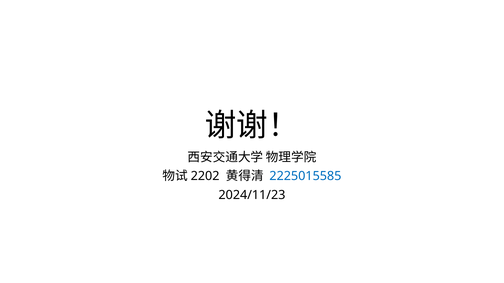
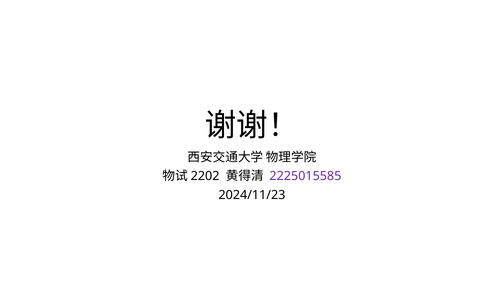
2225015585 colour: blue -> purple (305, 176)
